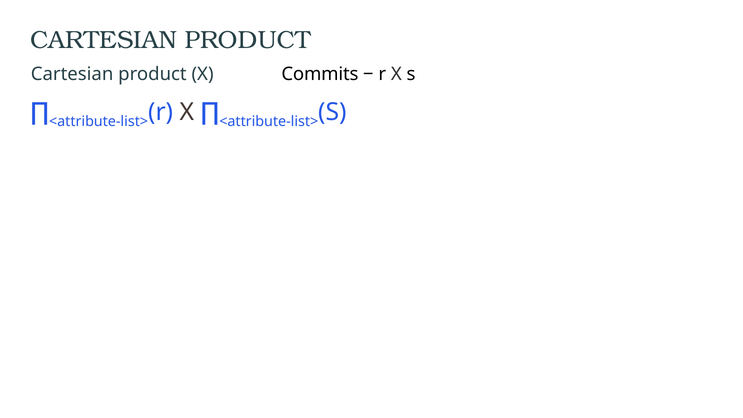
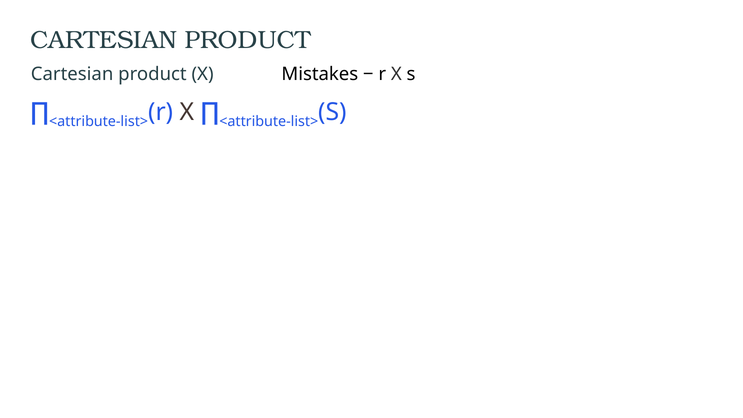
Commits: Commits -> Mistakes (320, 74)
